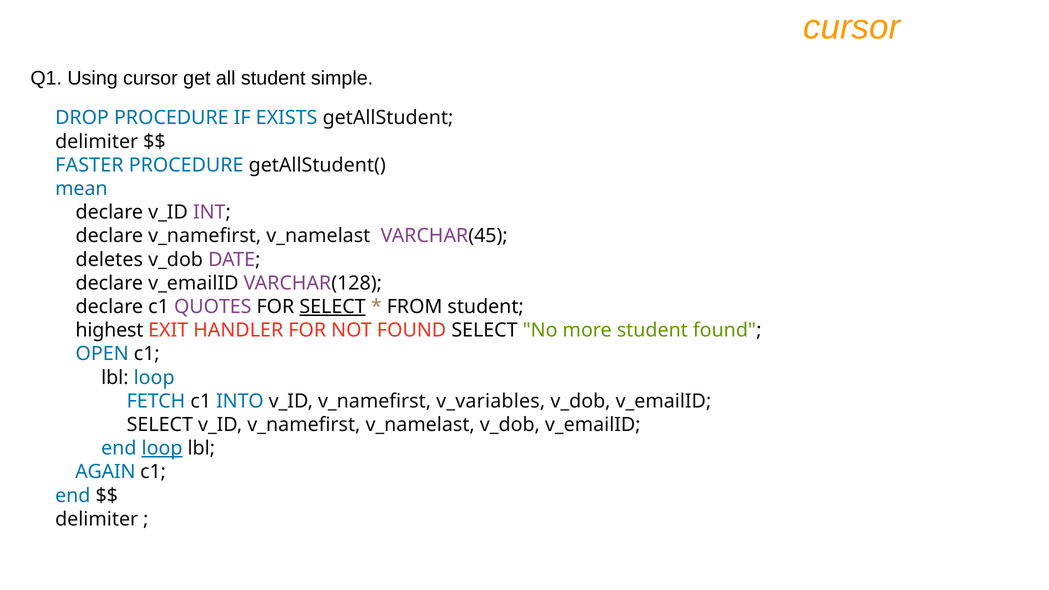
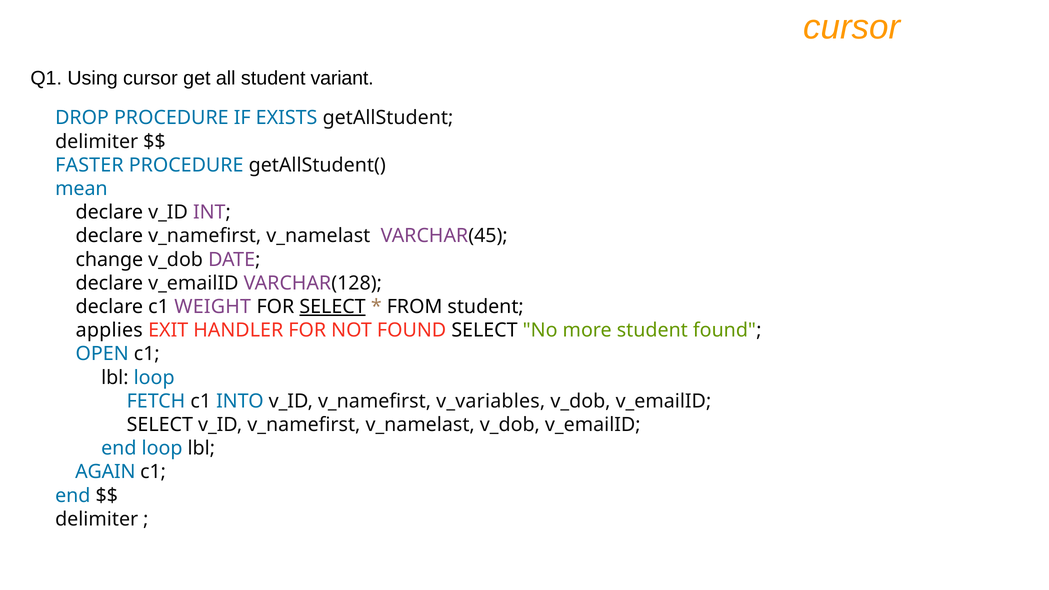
simple: simple -> variant (342, 78)
deletes: deletes -> change (109, 260)
QUOTES: QUOTES -> WEIGHT (213, 307)
highest: highest -> applies (109, 330)
loop underline: present -> none (162, 448)
